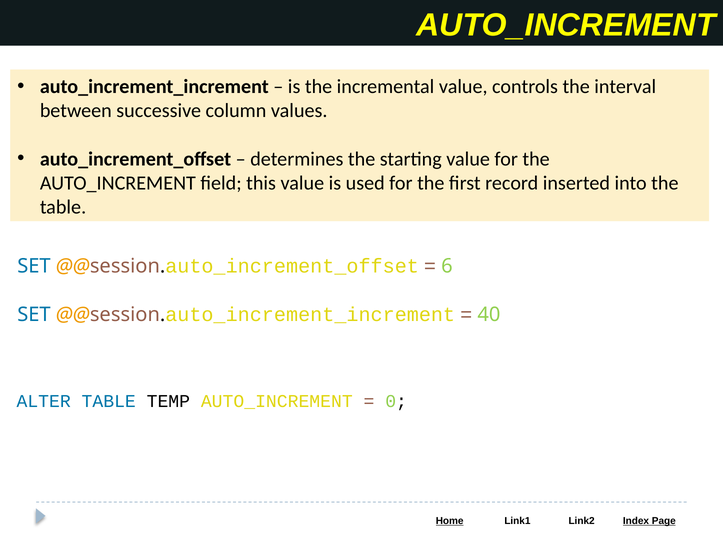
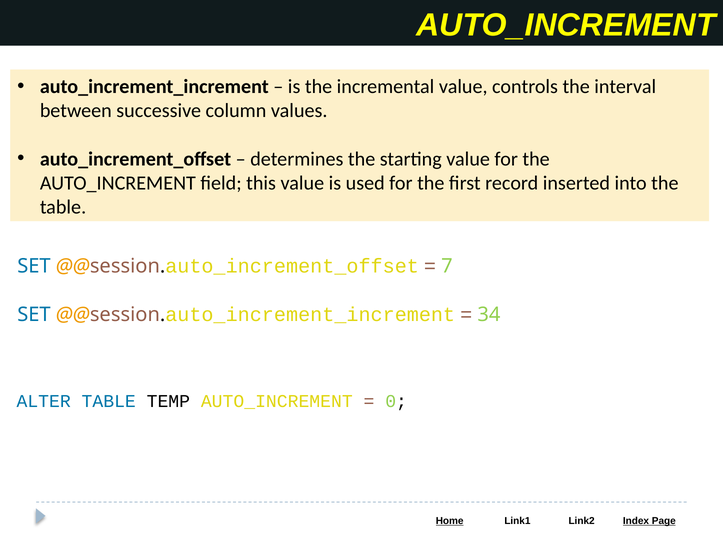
6: 6 -> 7 (447, 266)
40: 40 -> 34 (489, 315)
